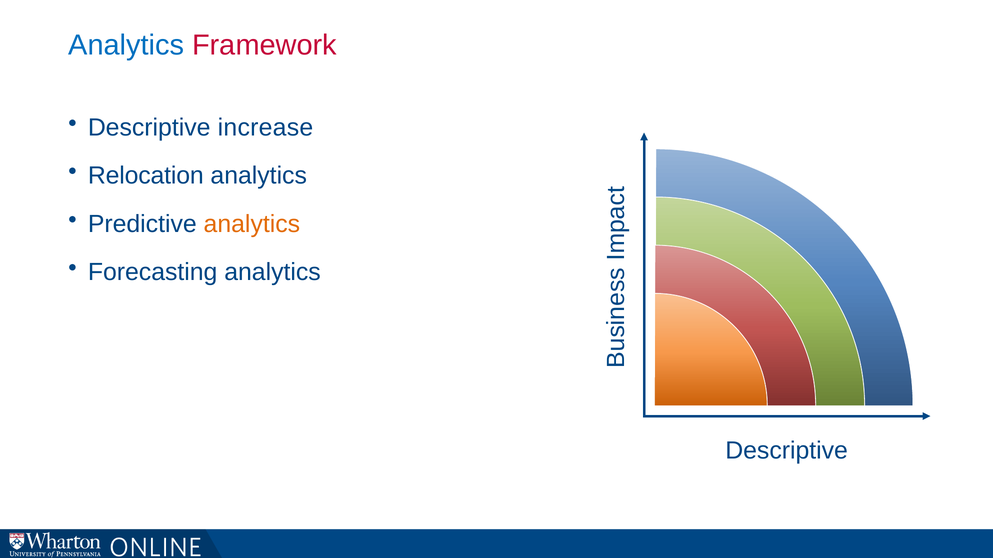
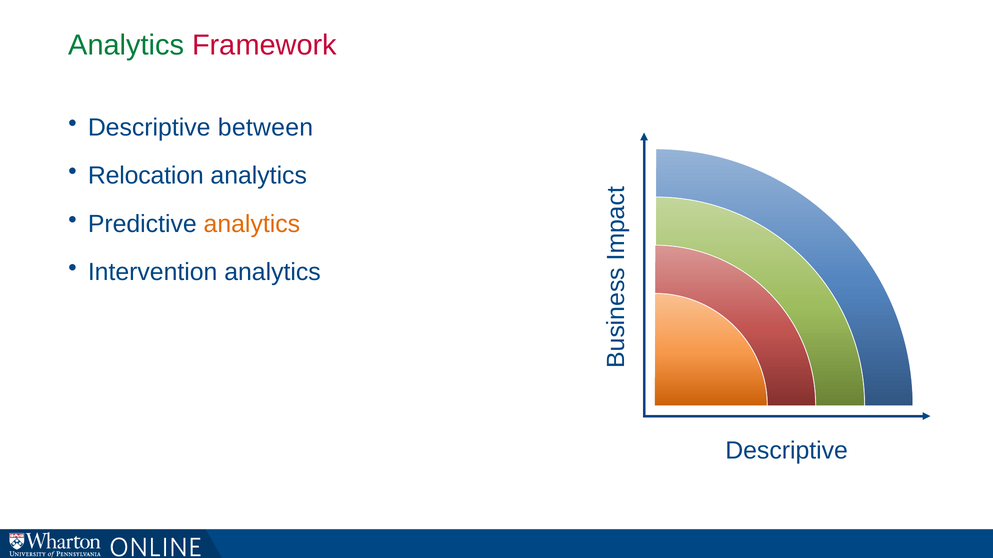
Analytics colour: blue -> green (126, 45)
increase: increase -> between (265, 128)
Forecasting: Forecasting -> Intervention (153, 272)
